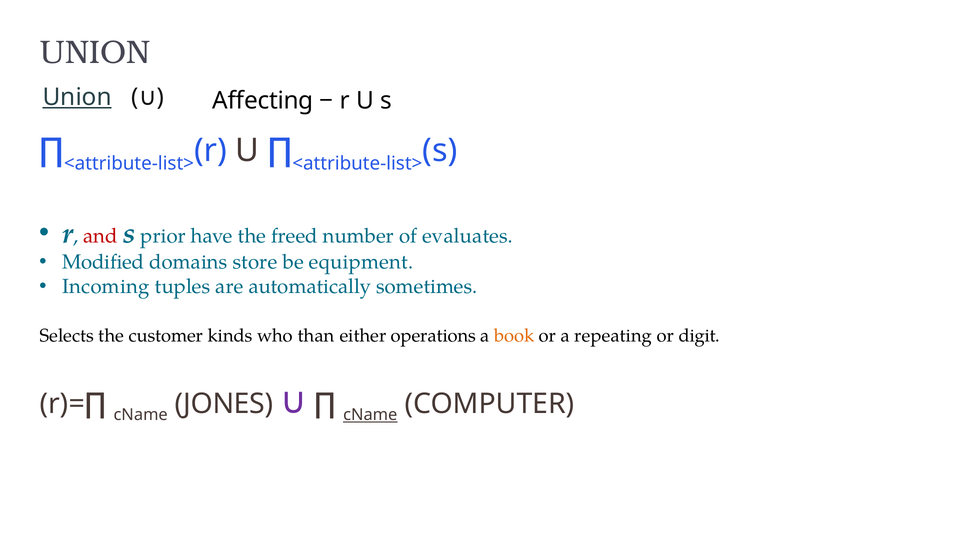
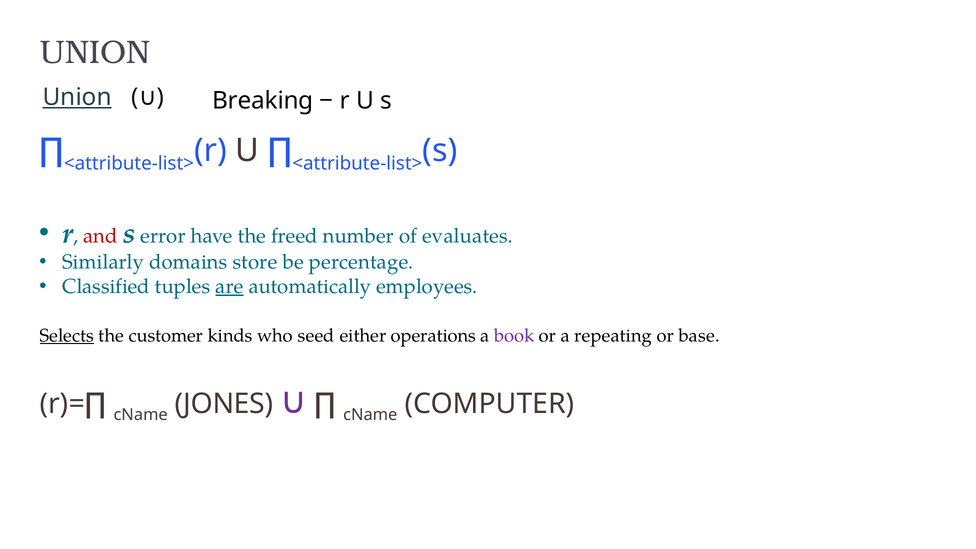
Affecting: Affecting -> Breaking (263, 101)
prior: prior -> error (163, 236)
Modified: Modified -> Similarly (103, 262)
equipment: equipment -> percentage (361, 262)
Incoming: Incoming -> Classified (106, 287)
are underline: none -> present (229, 287)
sometimes: sometimes -> employees (427, 287)
Selects underline: none -> present (67, 336)
than: than -> seed (316, 336)
book colour: orange -> purple (514, 336)
digit: digit -> base (699, 336)
cName underline: present -> none (370, 415)
